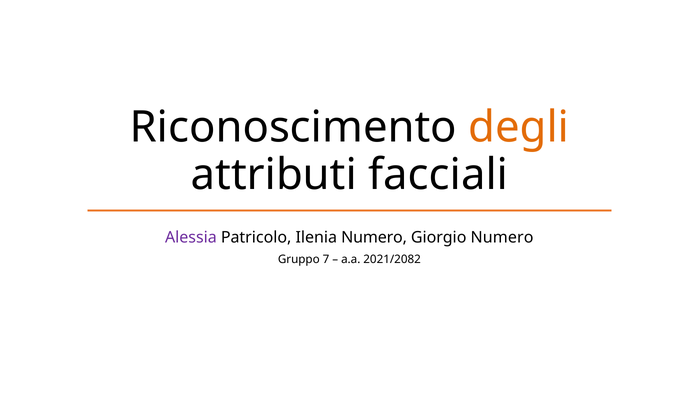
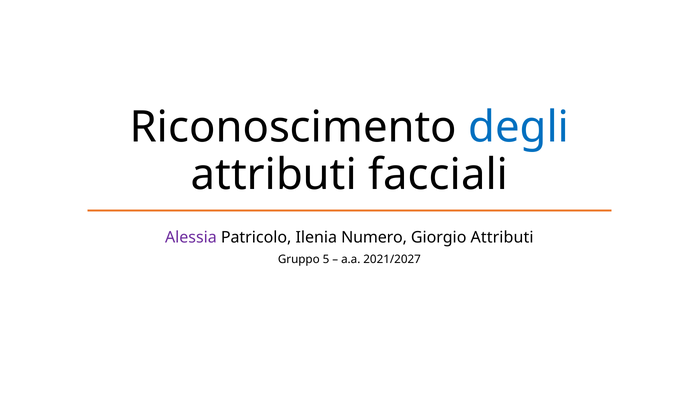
degli colour: orange -> blue (519, 128)
Giorgio Numero: Numero -> Attributi (502, 237)
7: 7 -> 5 (326, 260)
2021/2082: 2021/2082 -> 2021/2027 (392, 260)
